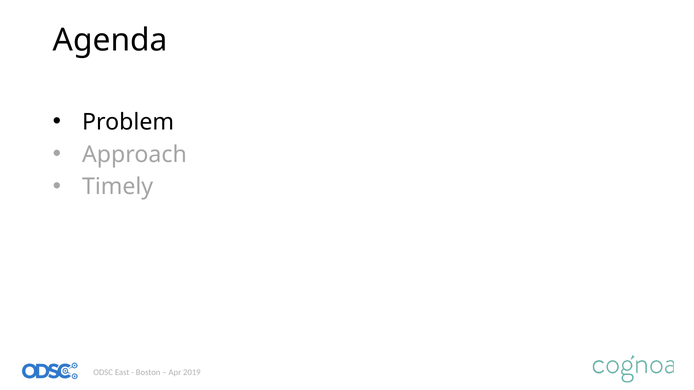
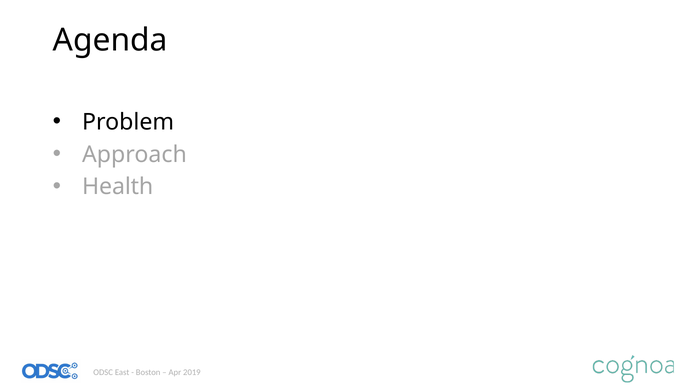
Timely: Timely -> Health (118, 187)
